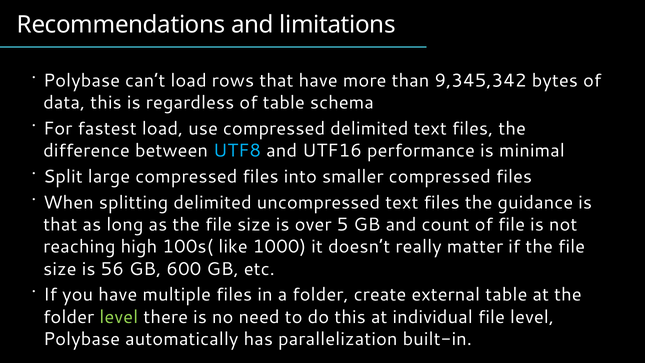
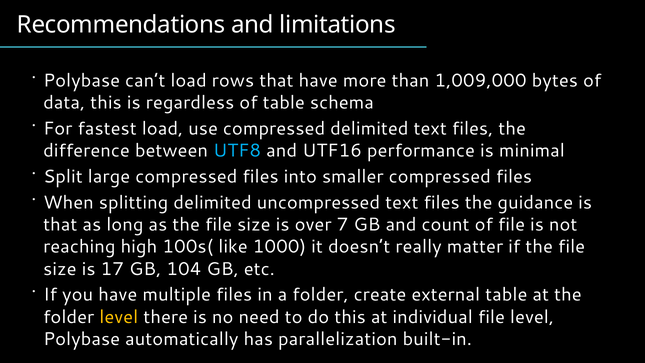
9,345,342: 9,345,342 -> 1,009,000 (481, 81)
5: 5 -> 7 (343, 225)
56: 56 -> 17 (112, 269)
600: 600 -> 104 (184, 269)
level colour: light green -> yellow (119, 317)
